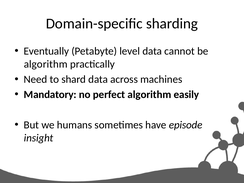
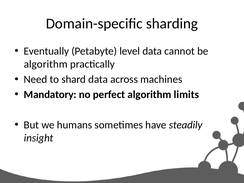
easily: easily -> limits (186, 95)
episode: episode -> steadily (186, 125)
